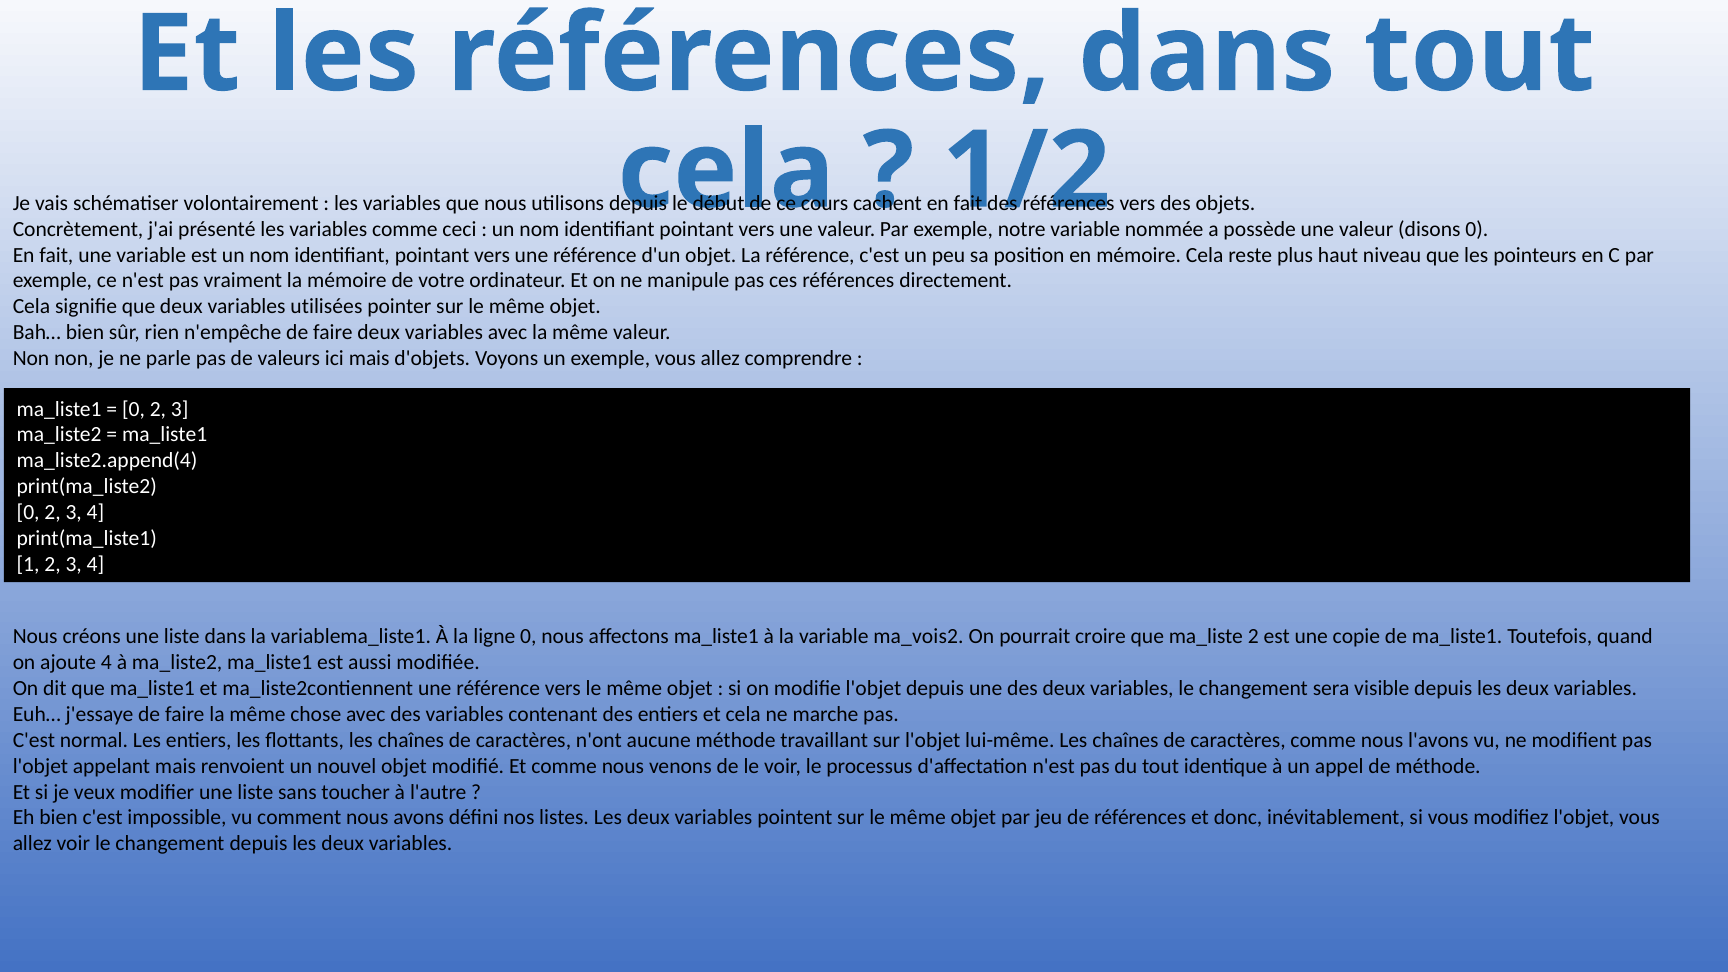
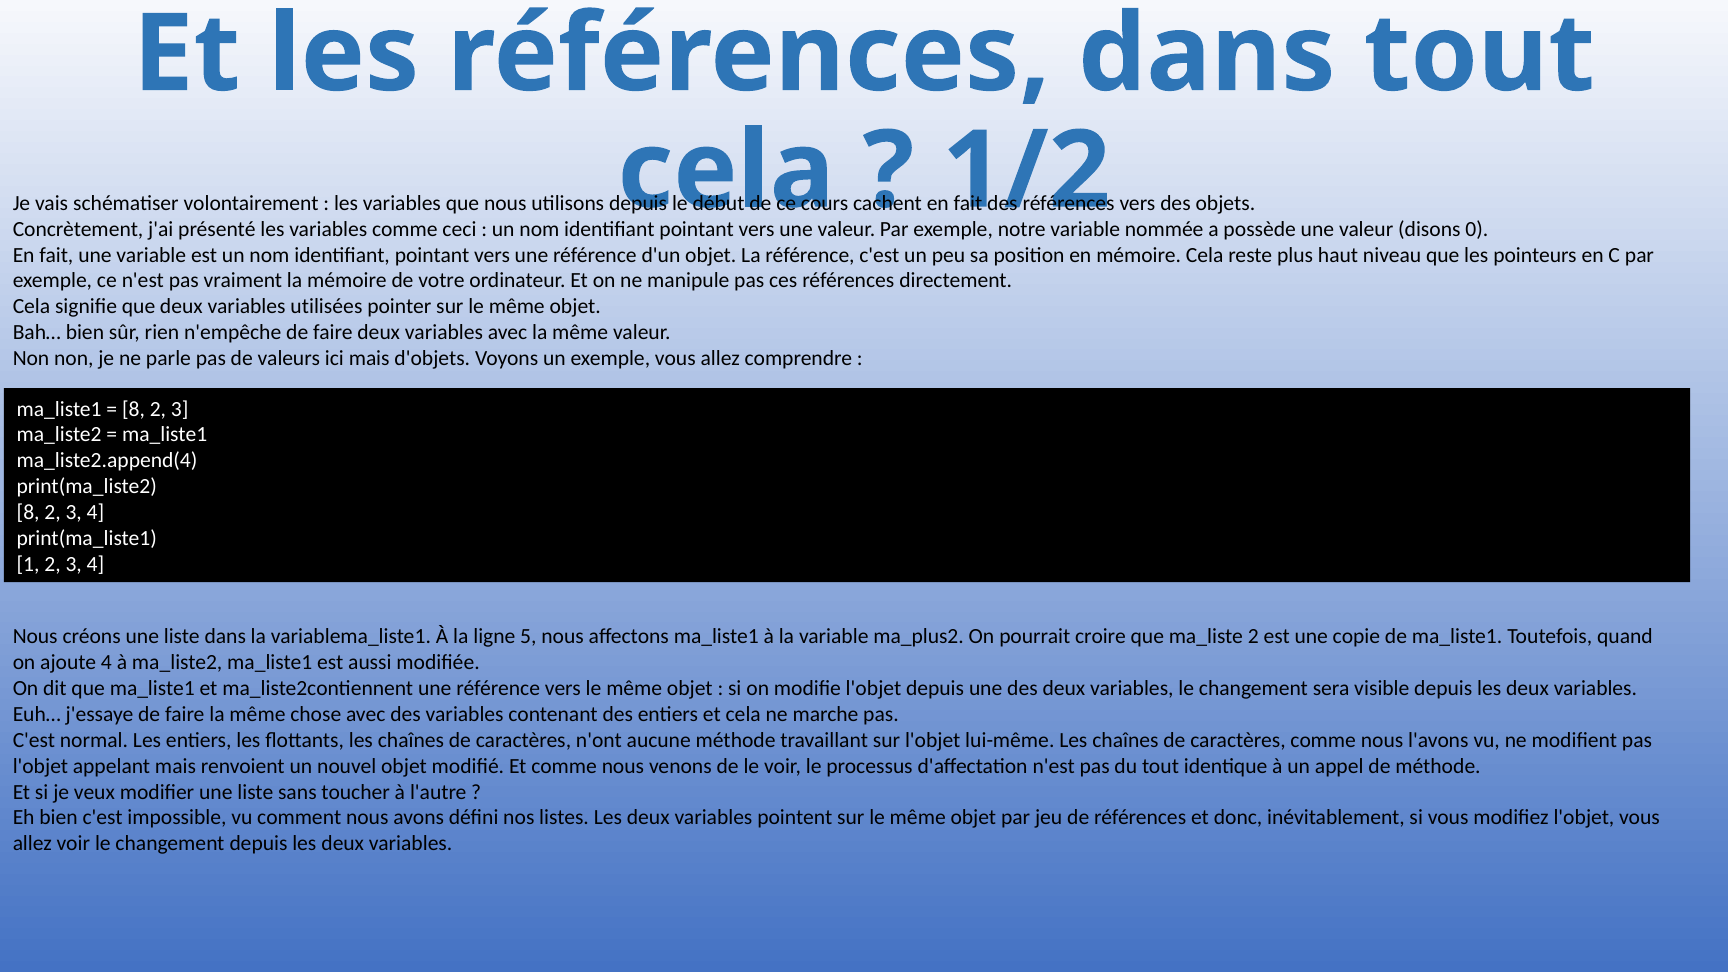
0: 0 -> 8 (134, 409)
0: 0 -> 8 (28, 513)
ligne 0: 0 -> 5 (528, 636)
ma_vois2: ma_vois2 -> ma_plus2 (919, 636)
